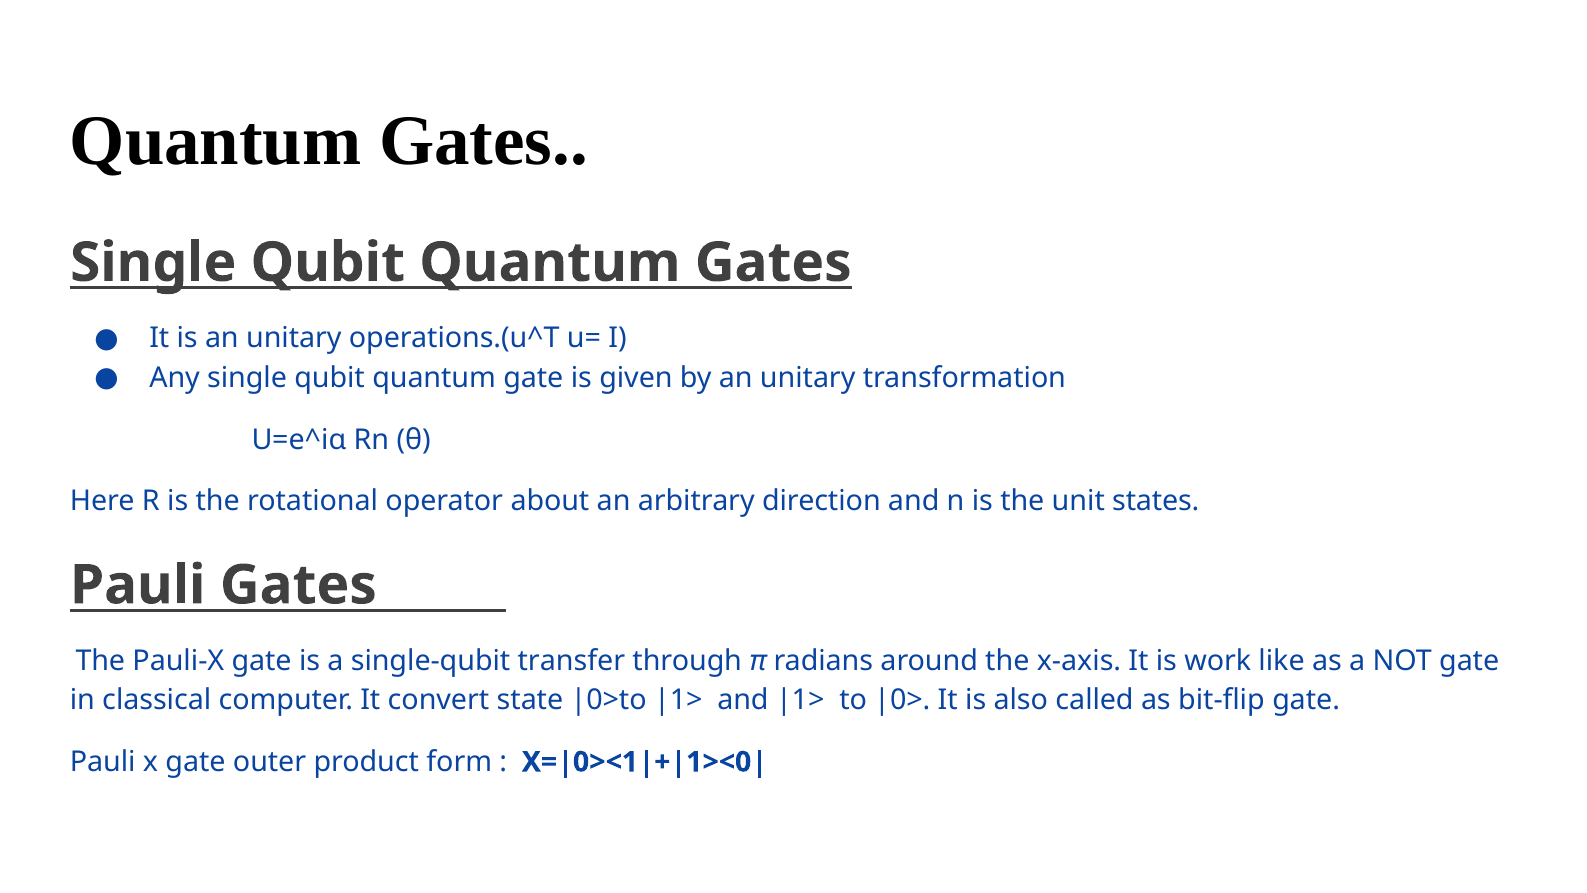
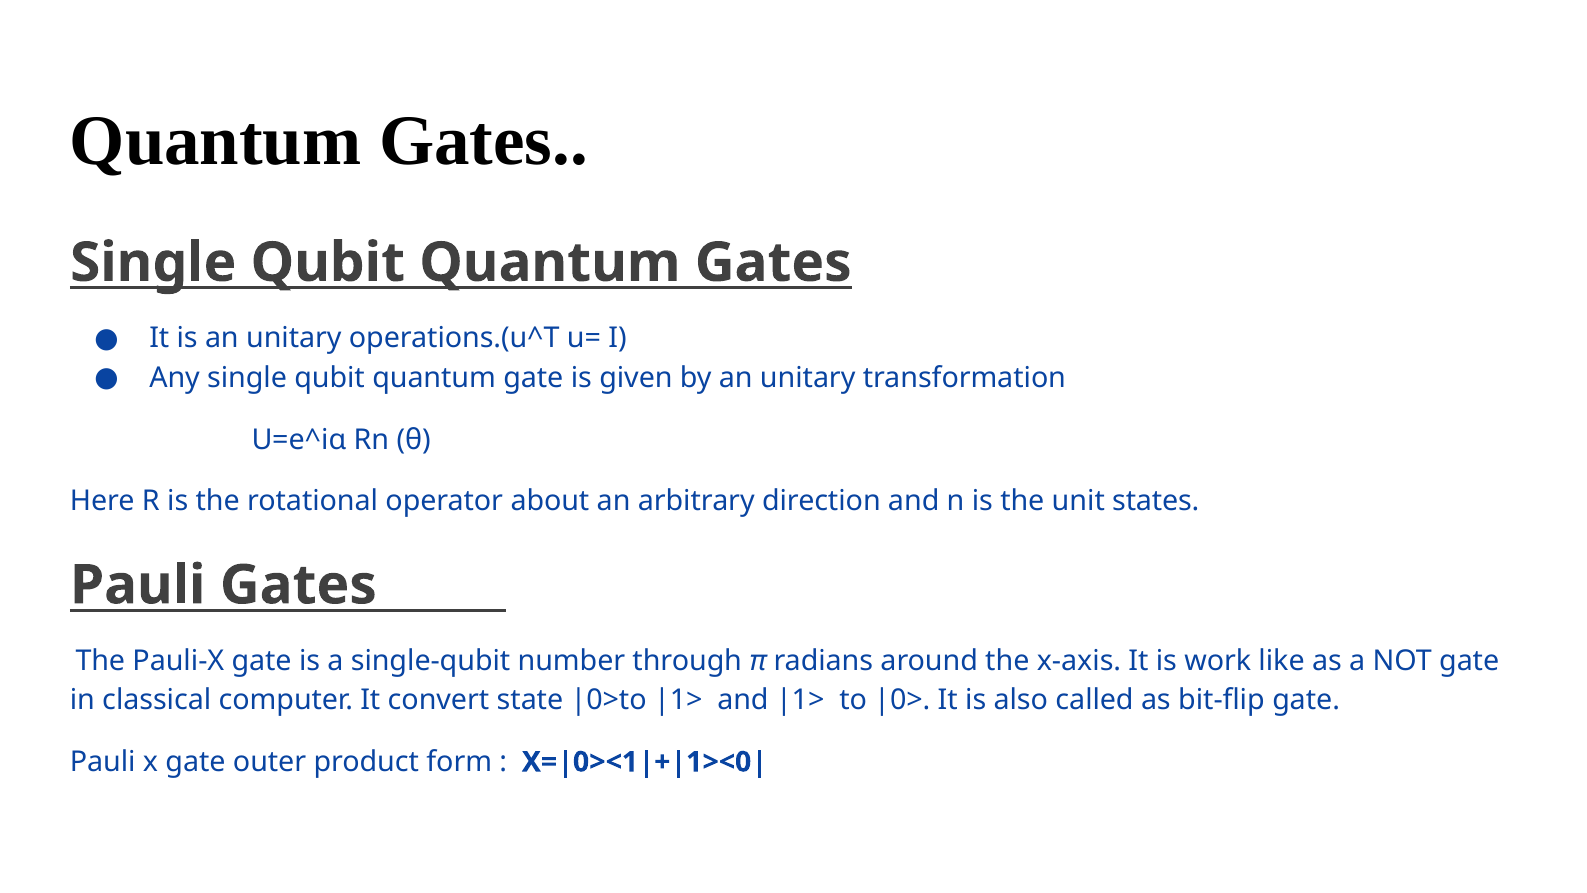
transfer: transfer -> number (571, 661)
